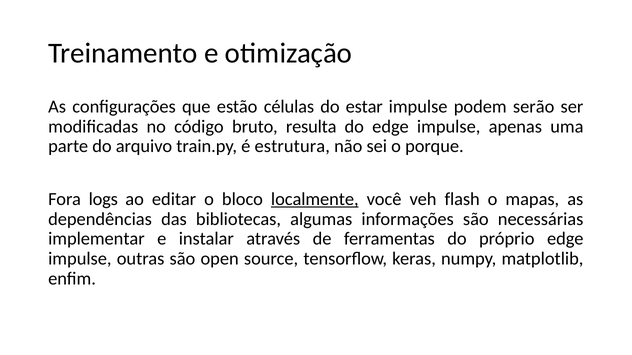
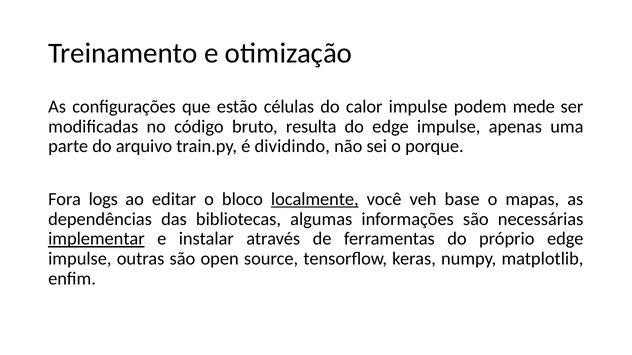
estar: estar -> calor (364, 107)
serão: serão -> mede (534, 107)
estrutura: estrutura -> dividindo (292, 147)
flash: flash -> base (462, 199)
implementar underline: none -> present (96, 239)
